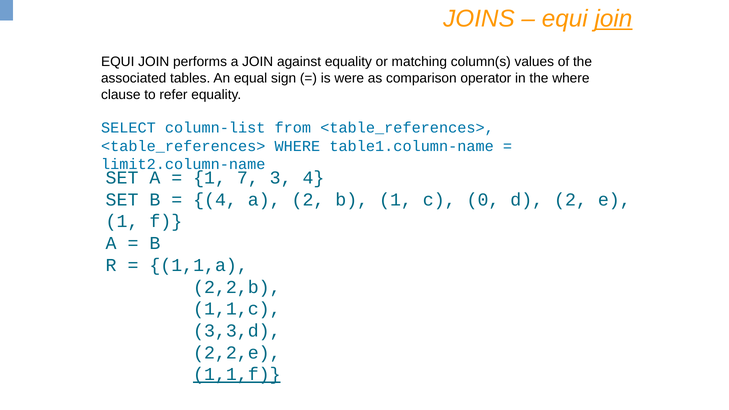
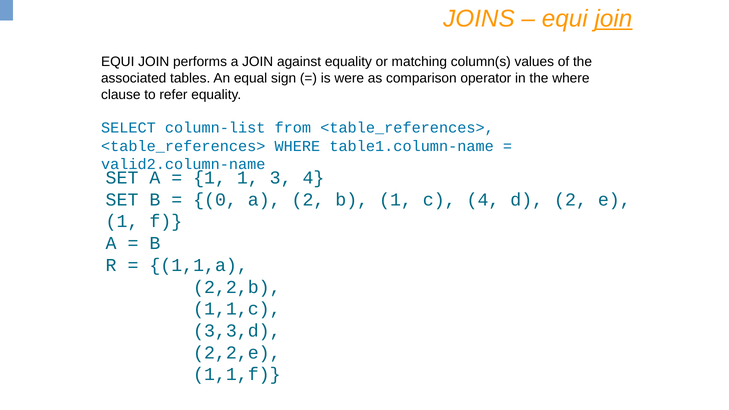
limit2.column-name: limit2.column-name -> valid2.column-name (183, 164)
1 7: 7 -> 1 (248, 178)
4: 4 -> 0 (215, 200)
c 0: 0 -> 4 (483, 200)
1,1,f underline: present -> none (237, 375)
